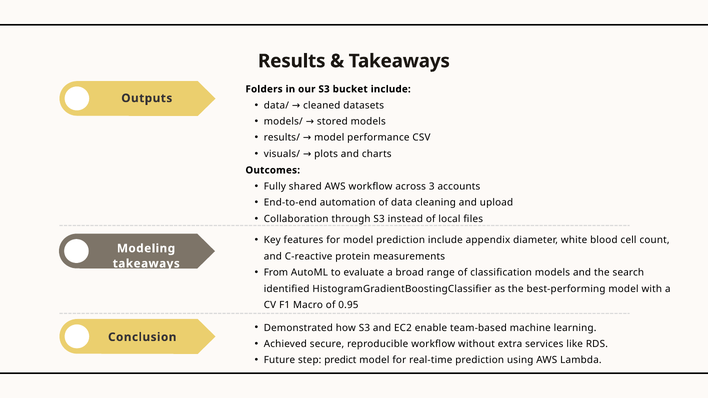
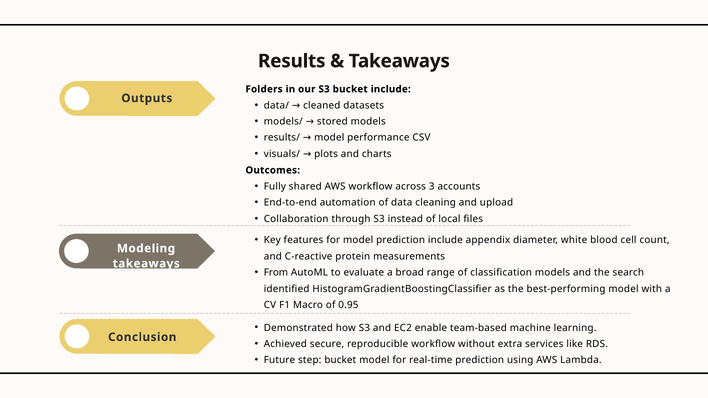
step predict: predict -> bucket (340, 360)
